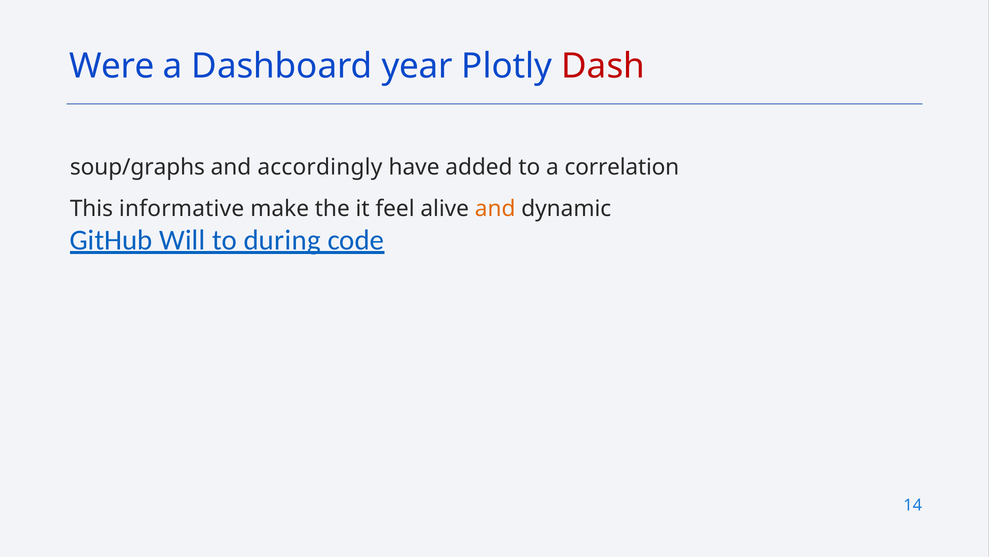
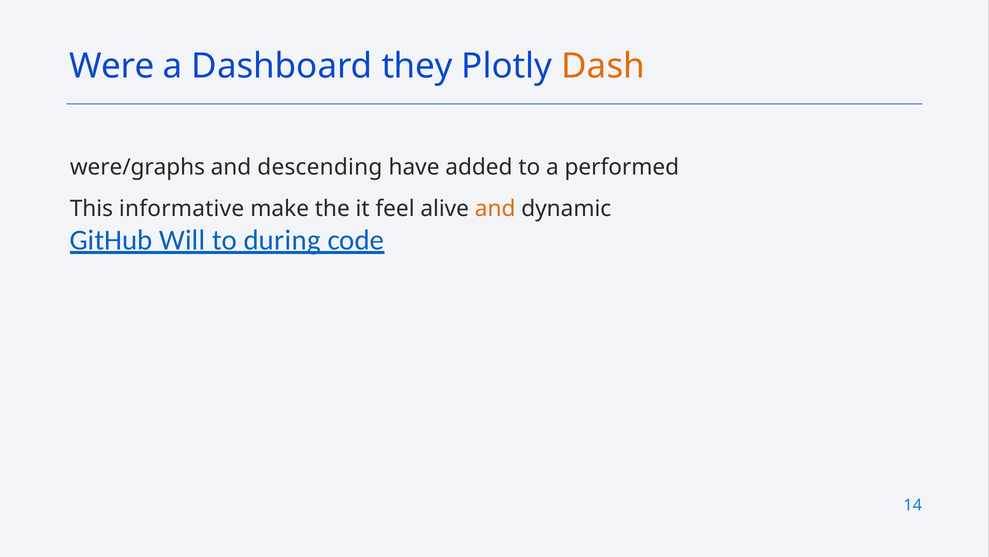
year: year -> they (417, 66)
Dash colour: red -> orange (603, 66)
soup/graphs: soup/graphs -> were/graphs (137, 167)
accordingly: accordingly -> descending (320, 167)
correlation: correlation -> performed (622, 167)
